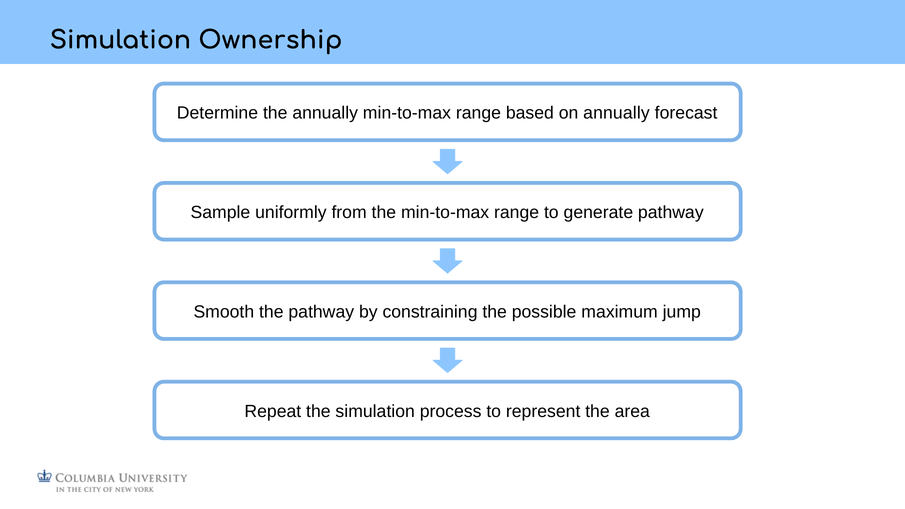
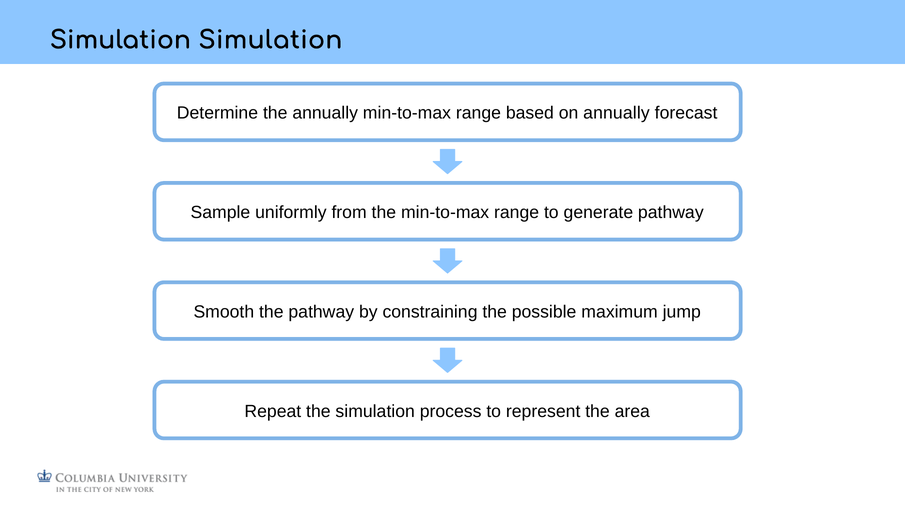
Simulation Ownership: Ownership -> Simulation (270, 40)
